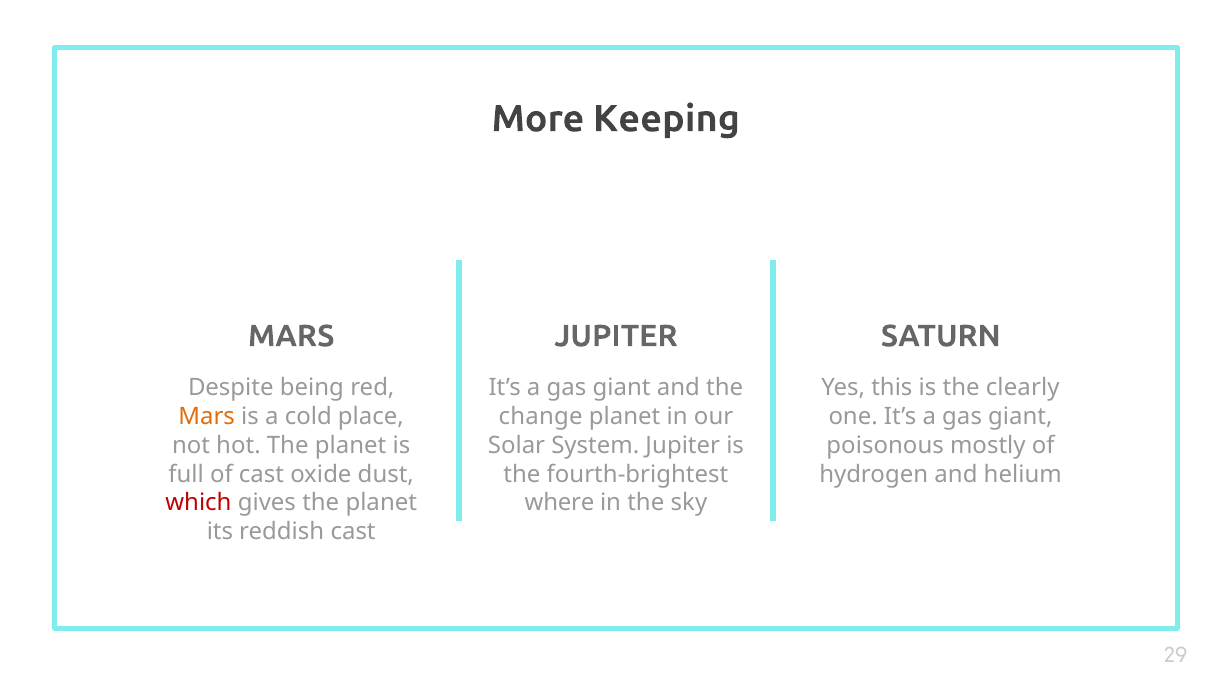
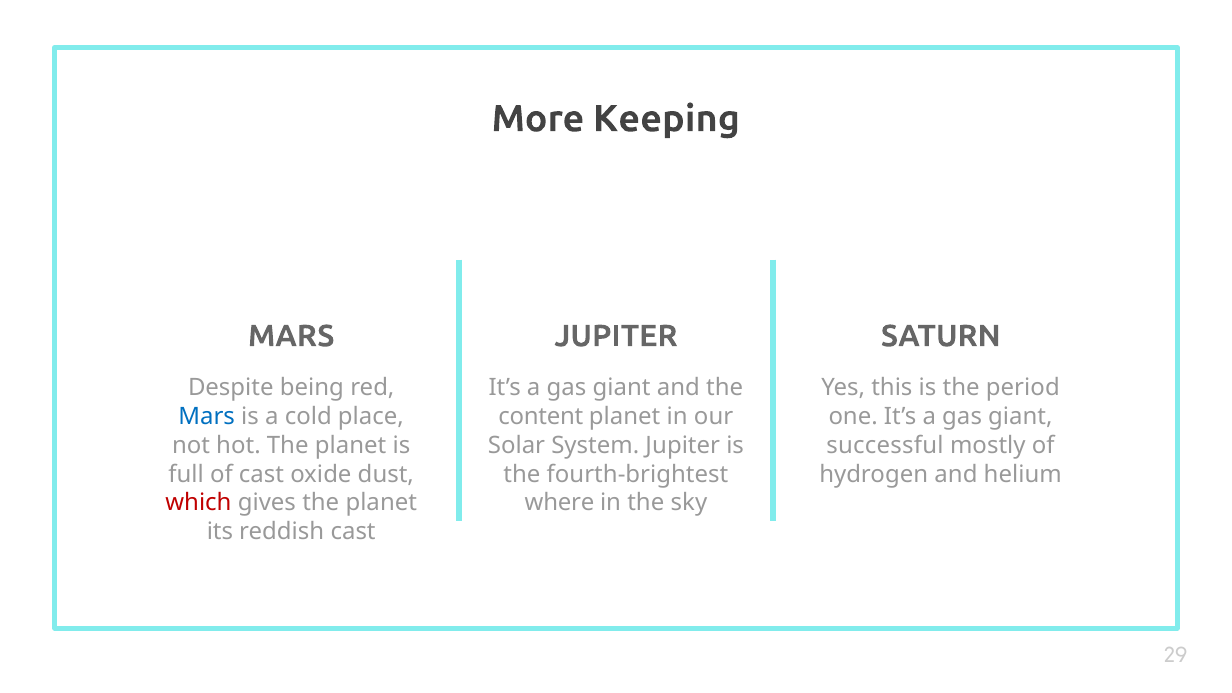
clearly: clearly -> period (1023, 388)
Mars colour: orange -> blue (207, 417)
change: change -> content (541, 417)
poisonous: poisonous -> successful (885, 445)
